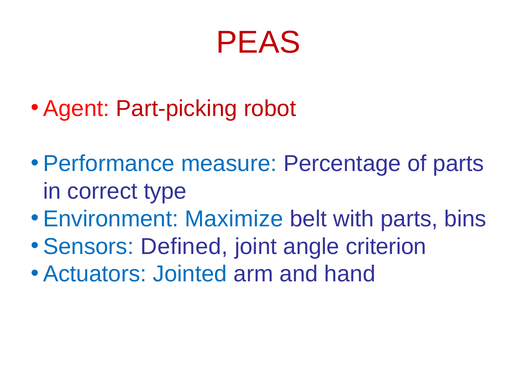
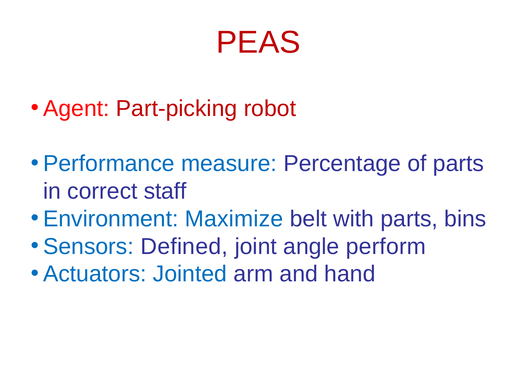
type: type -> staff (165, 191)
criterion: criterion -> perform (386, 246)
